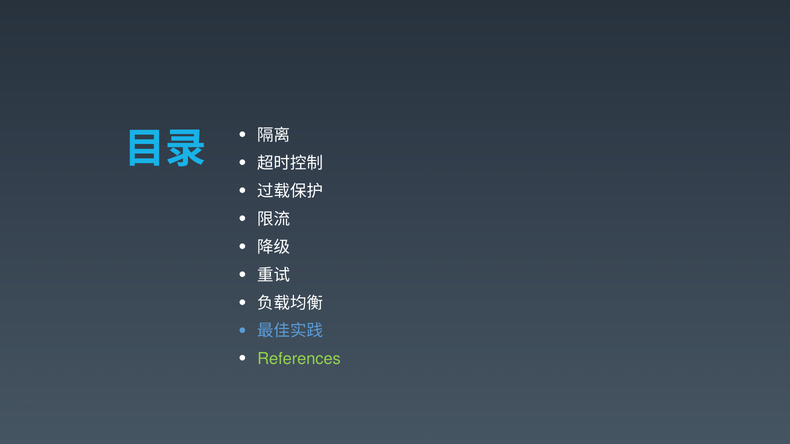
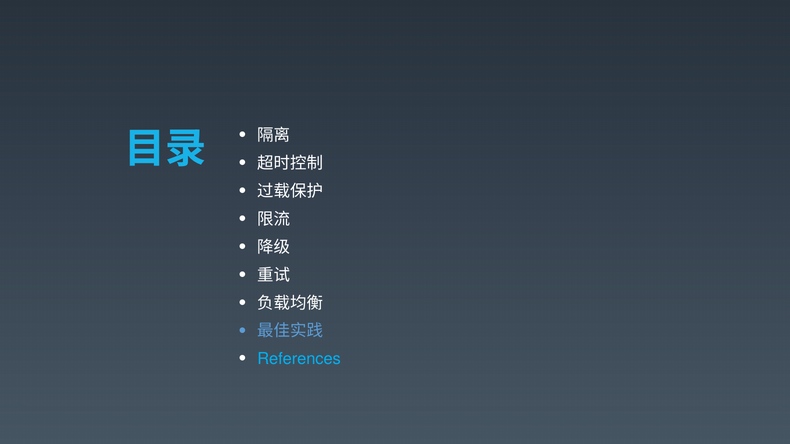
References colour: light green -> light blue (299, 359)
